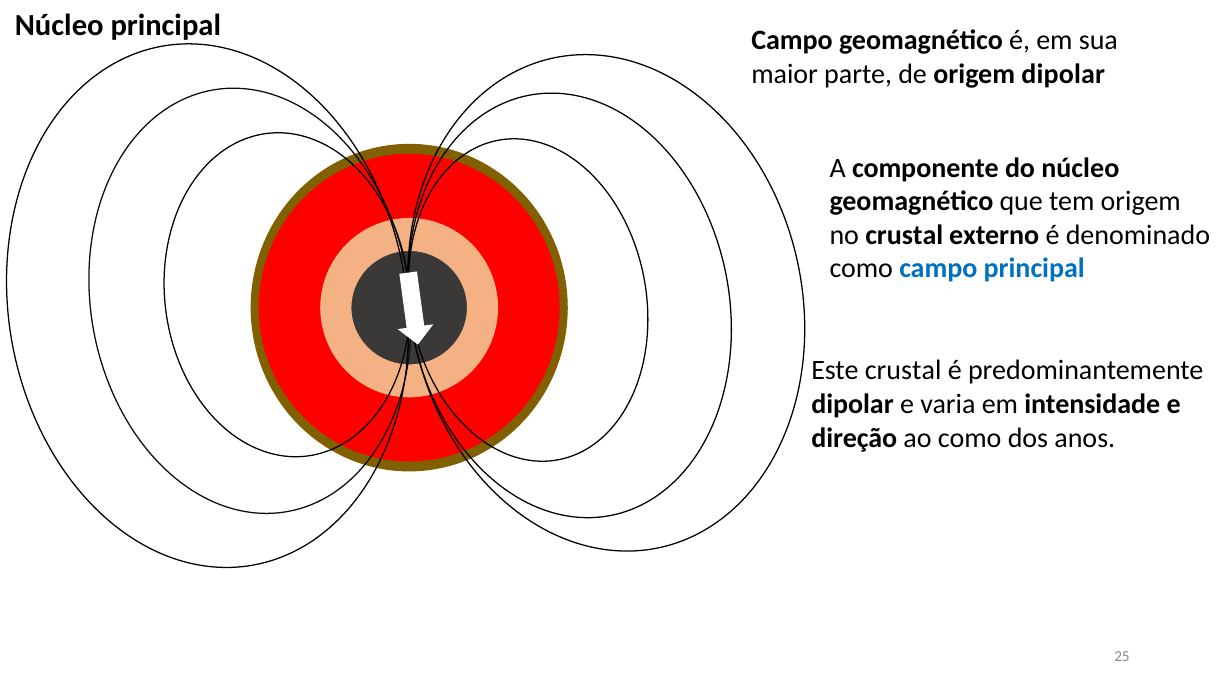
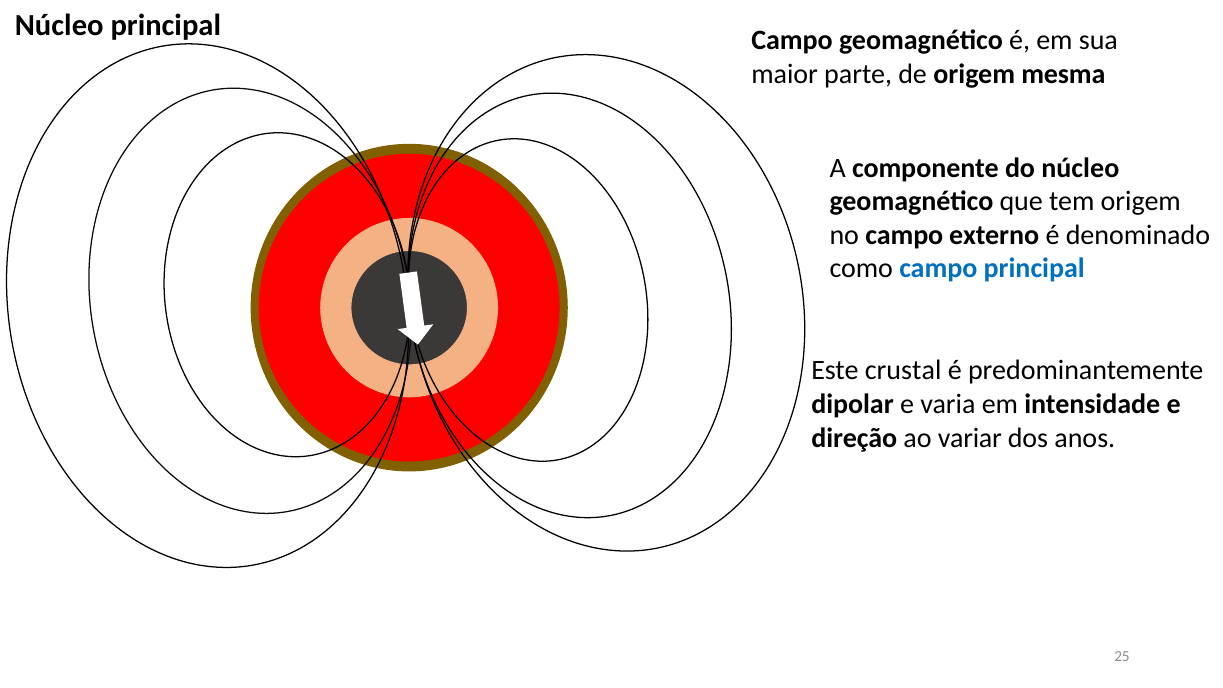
origem dipolar: dipolar -> mesma (1063, 74)
no crustal: crustal -> campo (904, 235)
ao como: como -> variar (970, 438)
